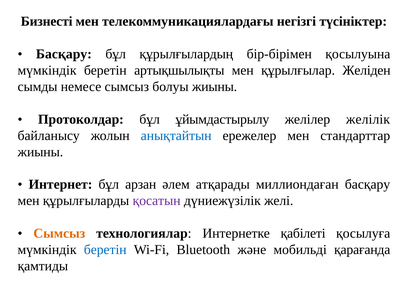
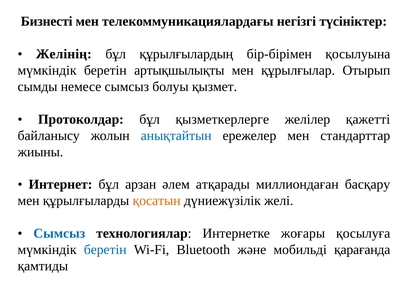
Басқару: Басқару -> Желінің (64, 54)
Желіден: Желіден -> Отырып (366, 70)
болуы жиыны: жиыны -> қызмет (215, 87)
ұйымдастырылу: ұйымдастырылу -> қызметкерлерге (222, 119)
желілік: желілік -> қажетті (368, 119)
қосатын colour: purple -> orange (157, 201)
Сымсыз colour: orange -> blue (59, 233)
қабілеті: қабілеті -> жоғары (303, 233)
